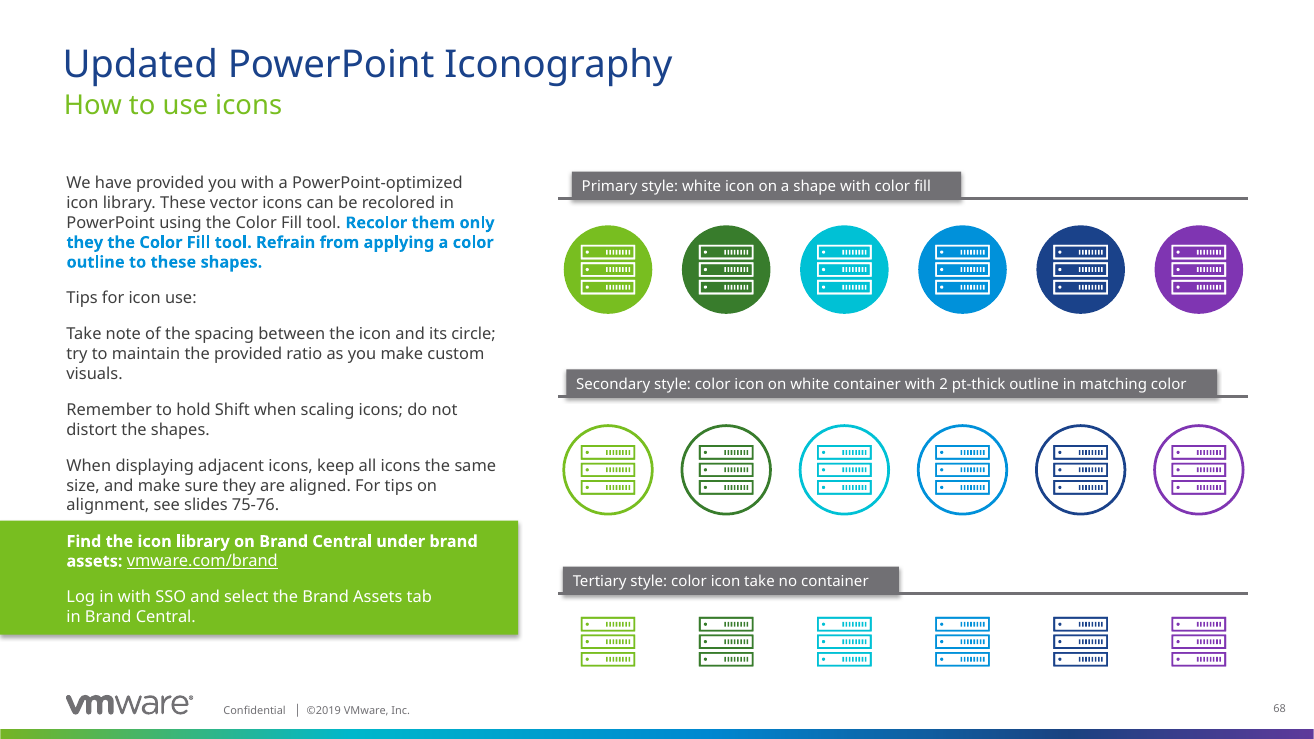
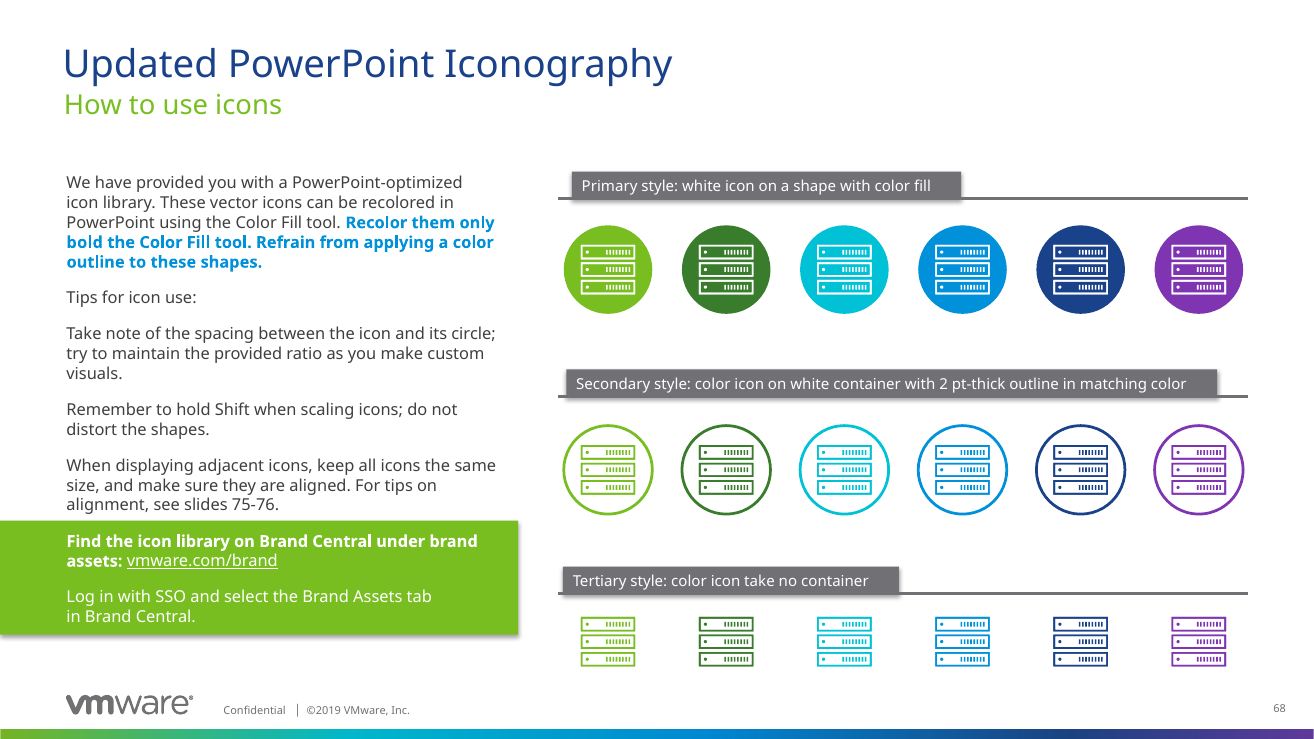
they: they -> bold (85, 243)
